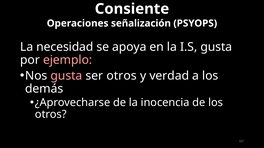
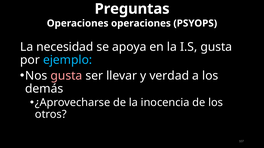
Consiente: Consiente -> Preguntas (132, 9)
Operaciones señalización: señalización -> operaciones (141, 23)
ejemplo colour: pink -> light blue (68, 60)
ser otros: otros -> llevar (122, 76)
